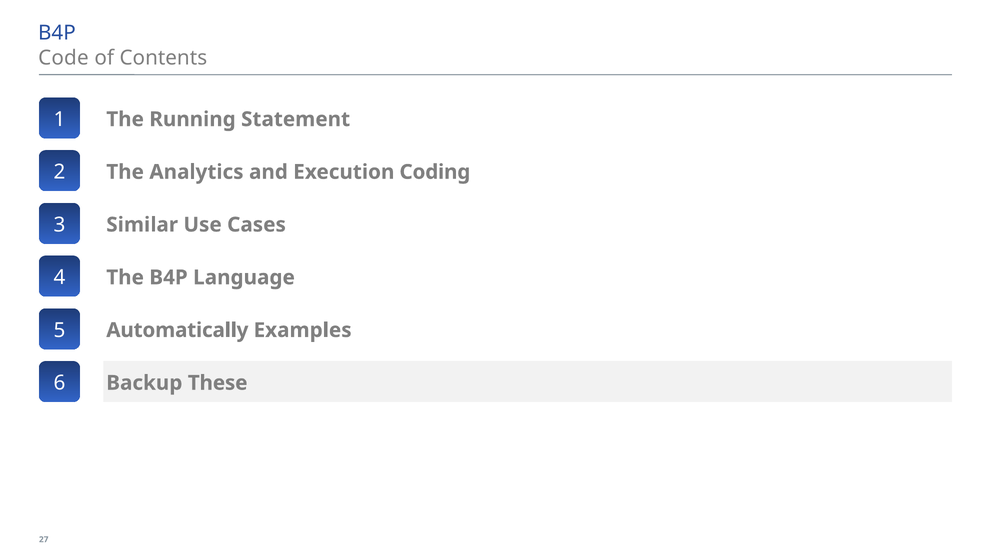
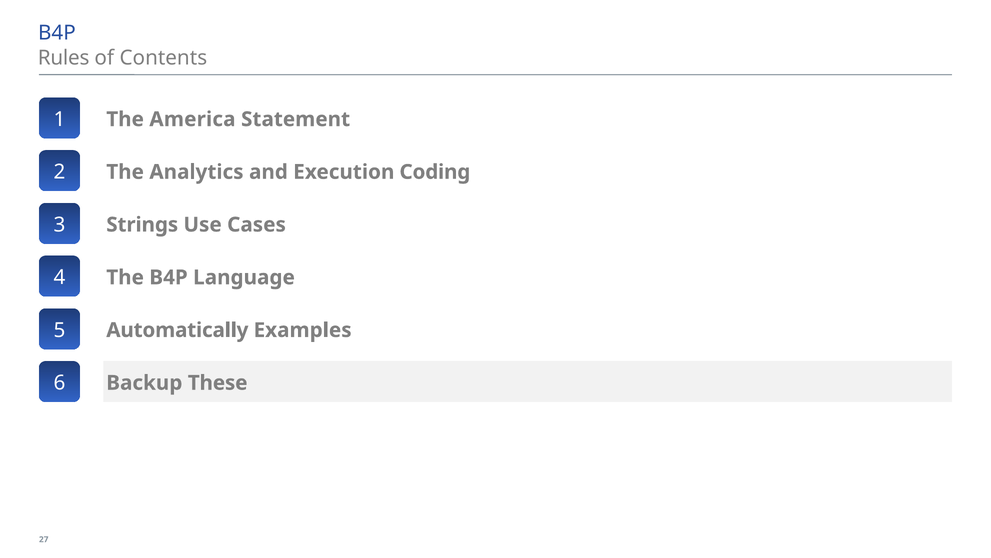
Code: Code -> Rules (64, 58)
Running: Running -> America (192, 119)
Similar: Similar -> Strings (142, 225)
